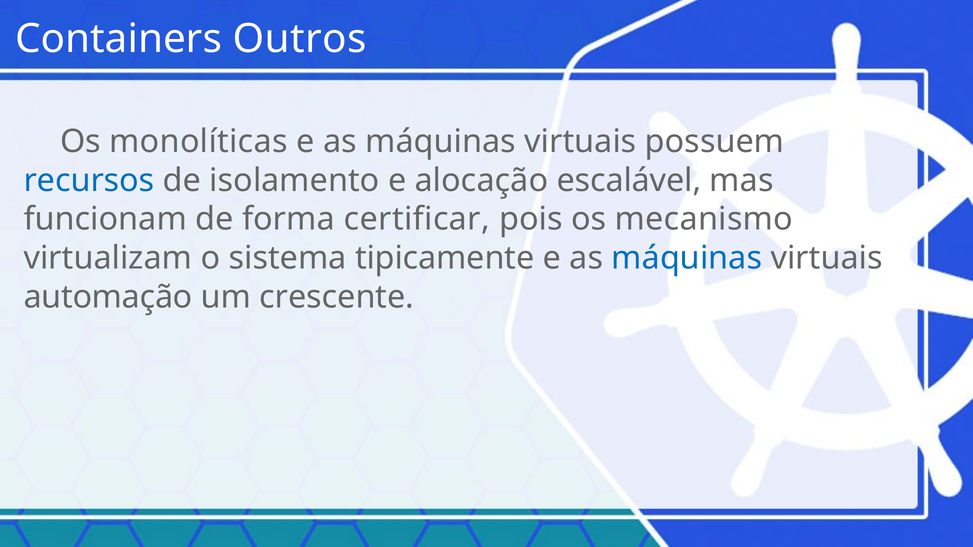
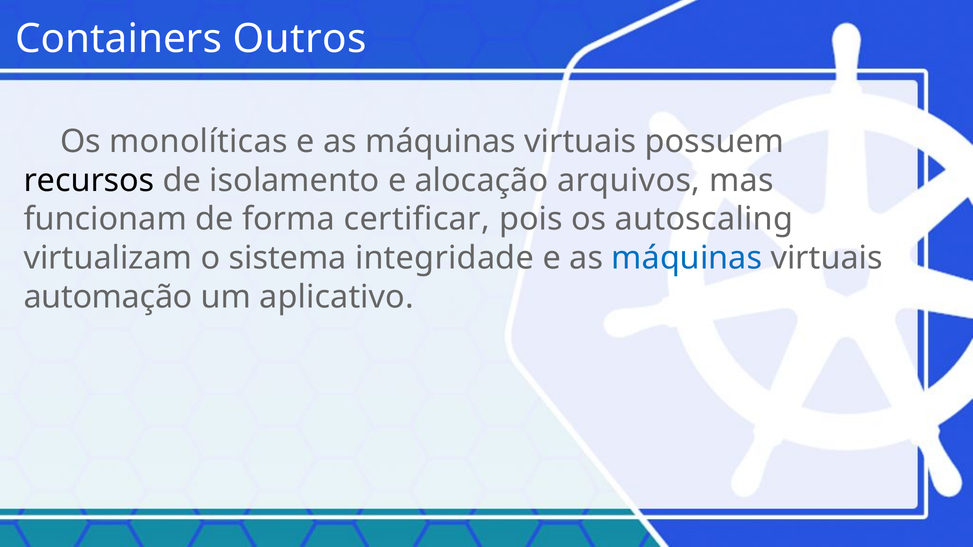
recursos colour: blue -> black (89, 180)
escalável: escalável -> arquivos (629, 180)
mecanismo: mecanismo -> autoscaling (704, 219)
tipicamente: tipicamente -> integridade (445, 258)
crescente: crescente -> aplicativo (337, 297)
